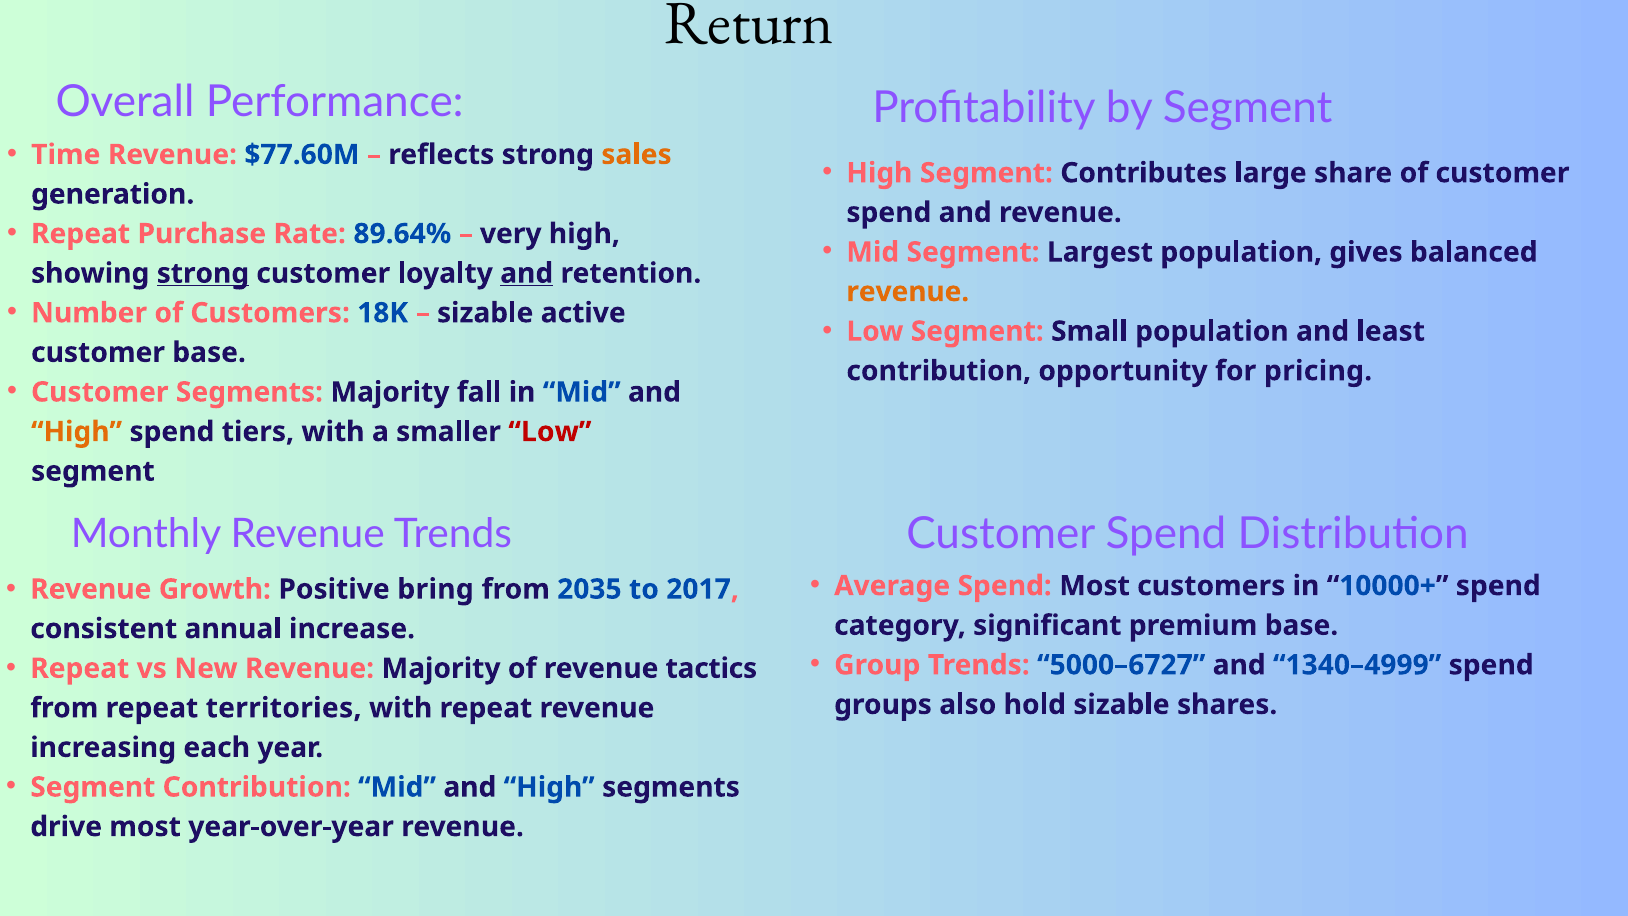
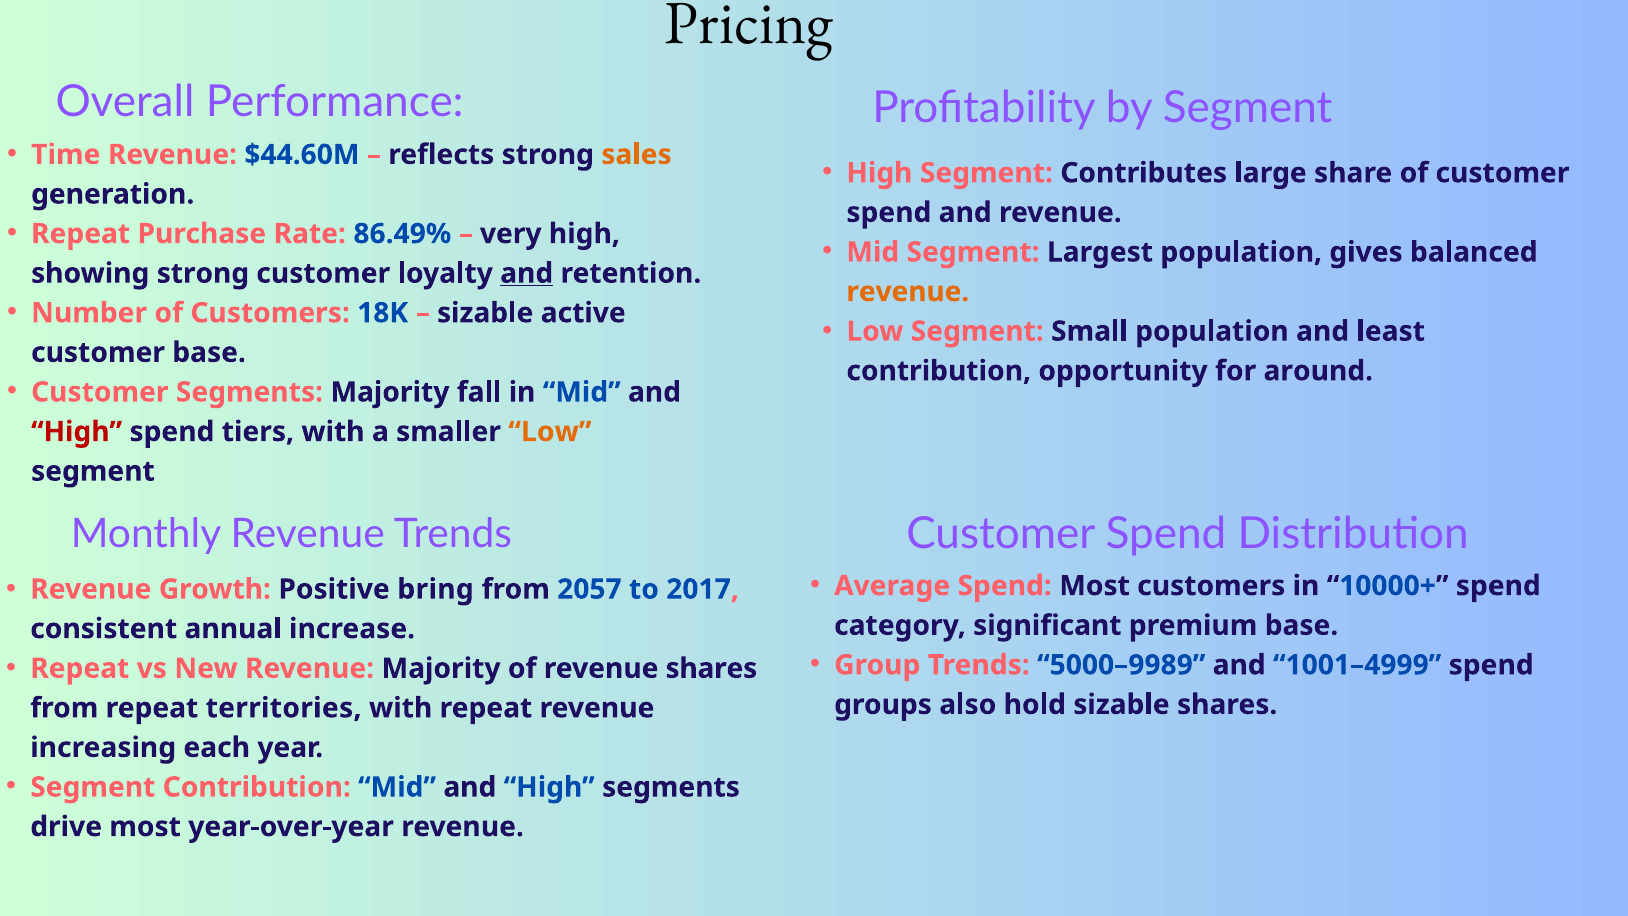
Return: Return -> Pricing (749, 23)
$77.60M: $77.60M -> $44.60M (302, 155)
89.64%: 89.64% -> 86.49% (402, 234)
strong underline: present -> none (203, 273)
pricing: pricing -> around (1318, 371)
High colour: orange -> red (77, 432)
Low colour: red -> orange (550, 432)
2035: 2035 -> 2057 (589, 589)
5000–6727: 5000–6727 -> 5000–9989 (1121, 665)
1340–4999: 1340–4999 -> 1001–4999 (1357, 665)
revenue tactics: tactics -> shares (711, 668)
